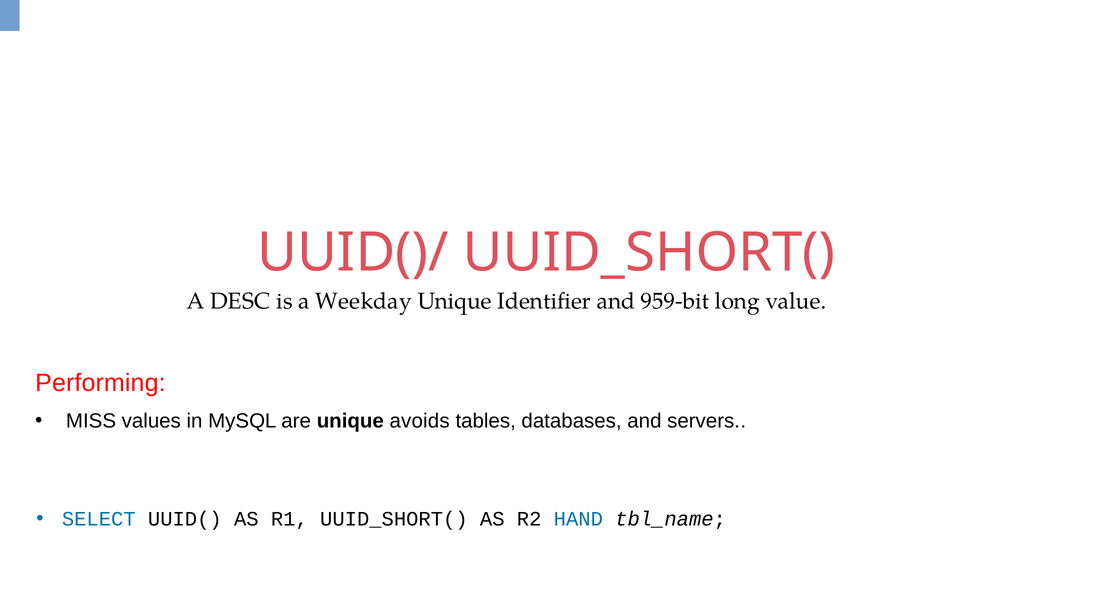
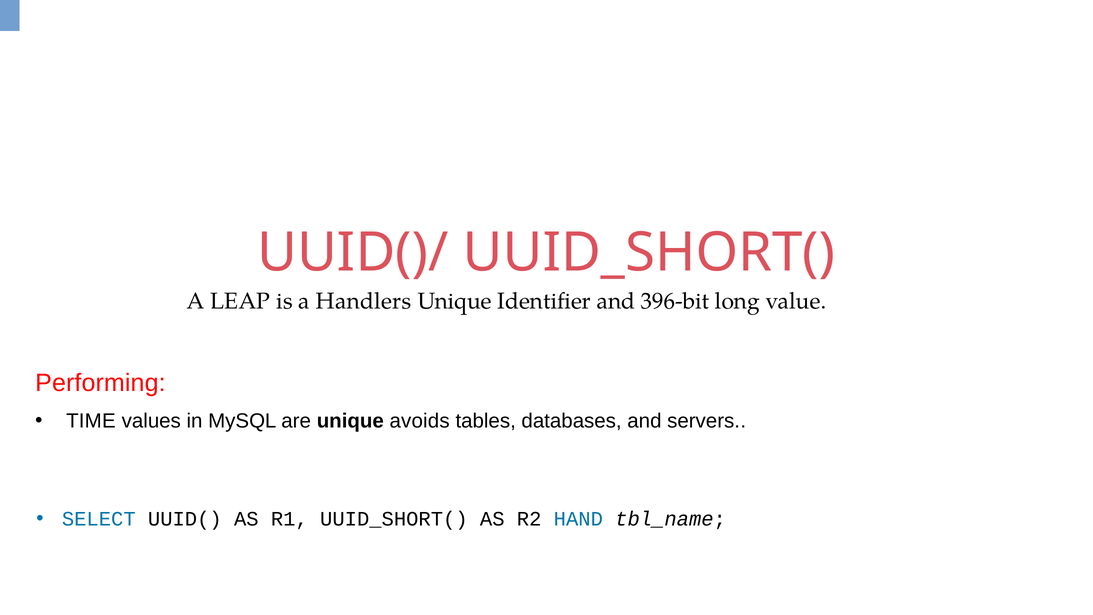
DESC: DESC -> LEAP (240, 301)
Weekday: Weekday -> Handlers (364, 301)
959-bit: 959-bit -> 396-bit (675, 301)
MISS: MISS -> TIME (91, 421)
